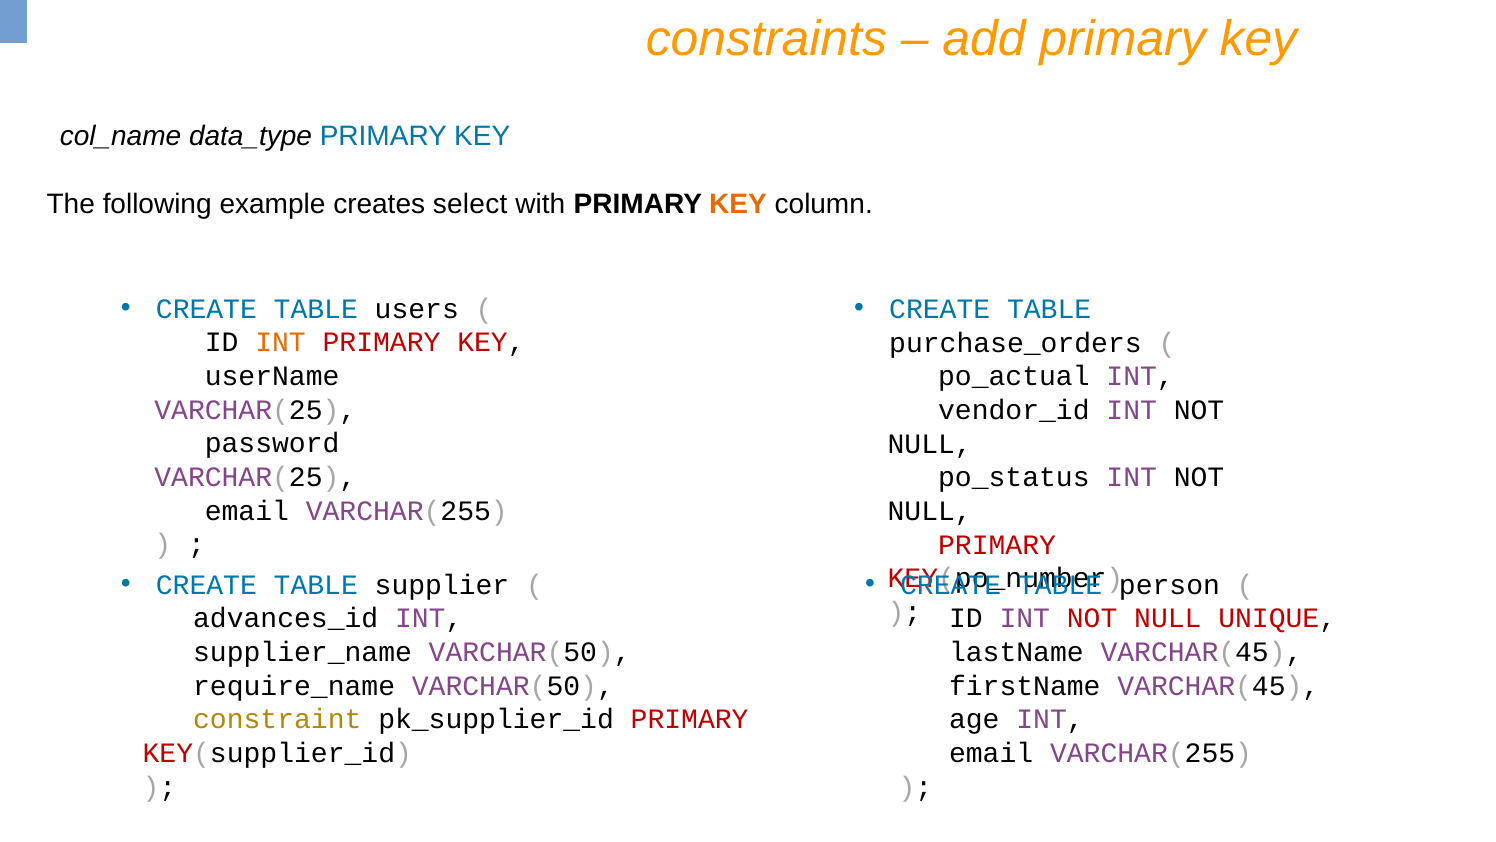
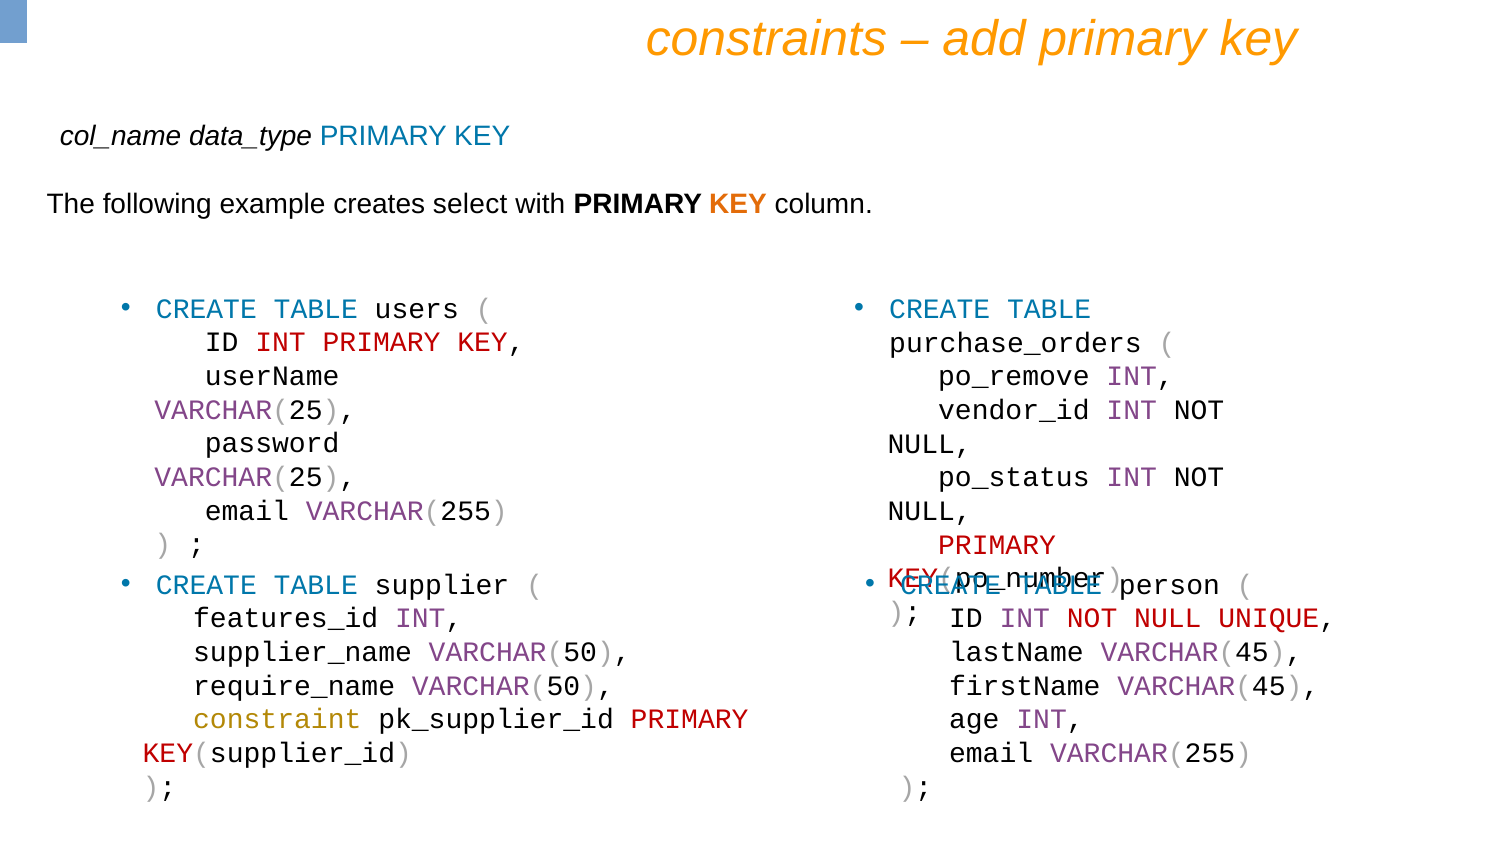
INT colour: orange -> red (281, 342)
po_actual: po_actual -> po_remove (1014, 376)
advances_id: advances_id -> features_id (286, 618)
